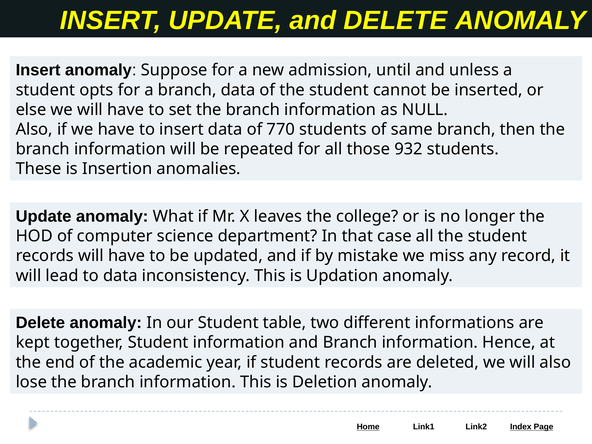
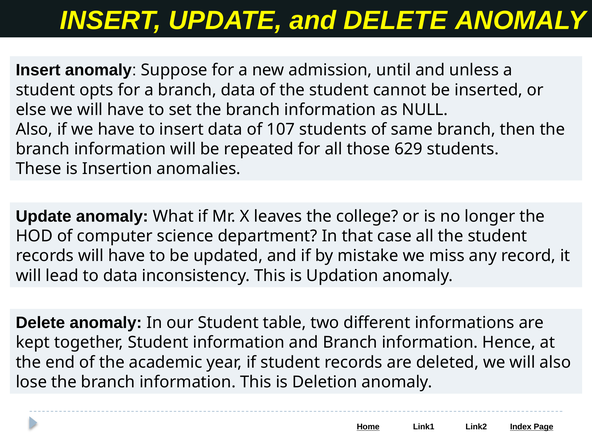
770: 770 -> 107 (281, 129)
932: 932 -> 629 (408, 149)
